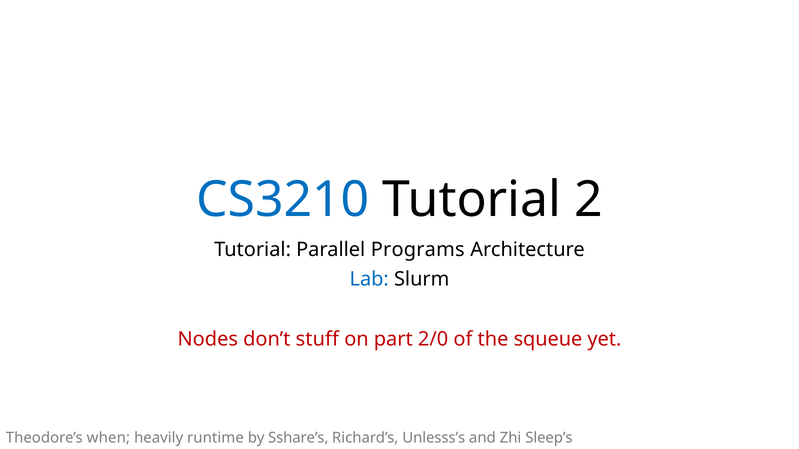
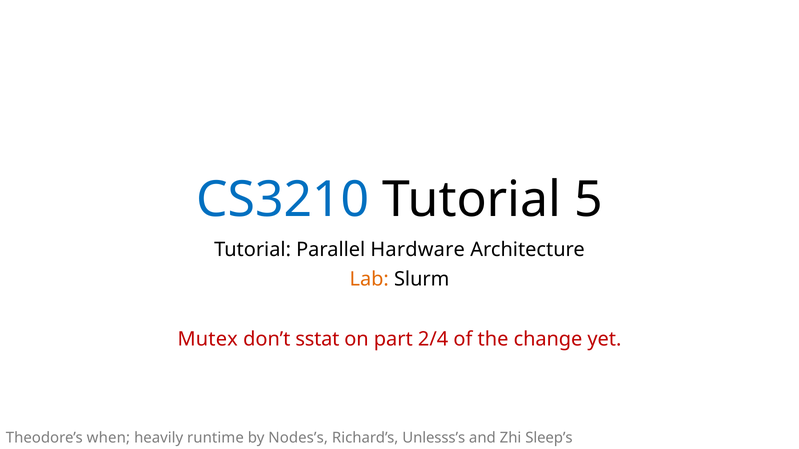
2: 2 -> 5 (588, 200)
Programs: Programs -> Hardware (418, 250)
Lab colour: blue -> orange (369, 280)
Nodes: Nodes -> Mutex (208, 339)
stuff: stuff -> sstat (317, 339)
2/0: 2/0 -> 2/4 (433, 339)
squeue: squeue -> change (548, 339)
Sshare’s: Sshare’s -> Nodes’s (298, 438)
